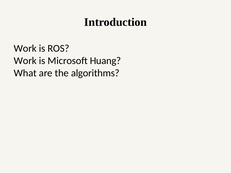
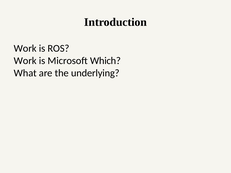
Huang: Huang -> Which (105, 61)
algorithms: algorithms -> underlying (95, 73)
